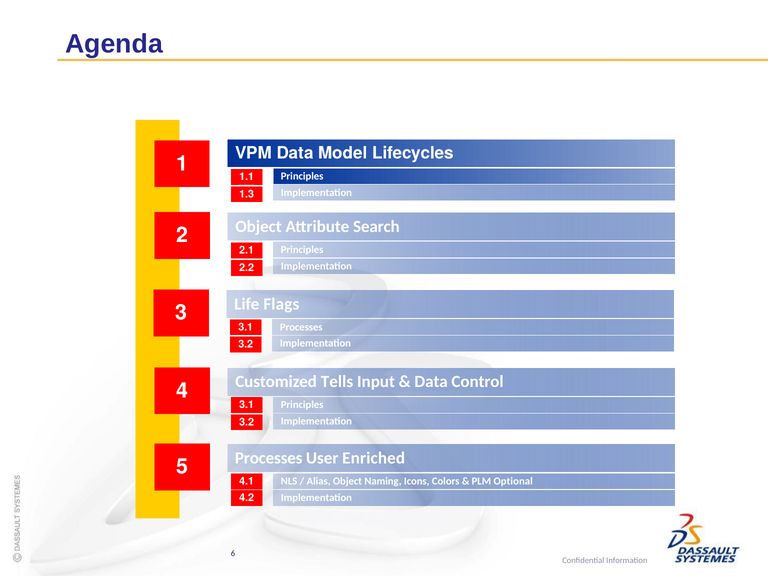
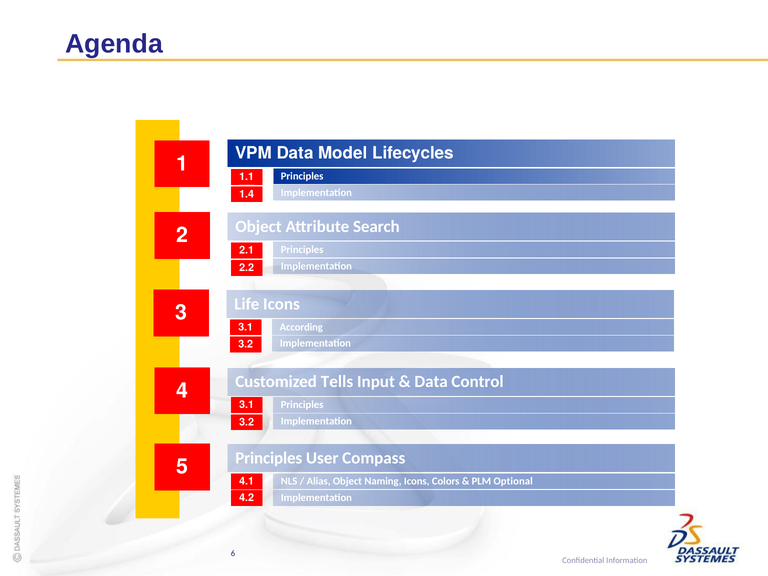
1.3: 1.3 -> 1.4 (247, 194)
Life Flags: Flags -> Icons (281, 304)
3.1 Processes: Processes -> According (301, 327)
5 Processes: Processes -> Principles (269, 458)
Enriched: Enriched -> Compass (374, 458)
